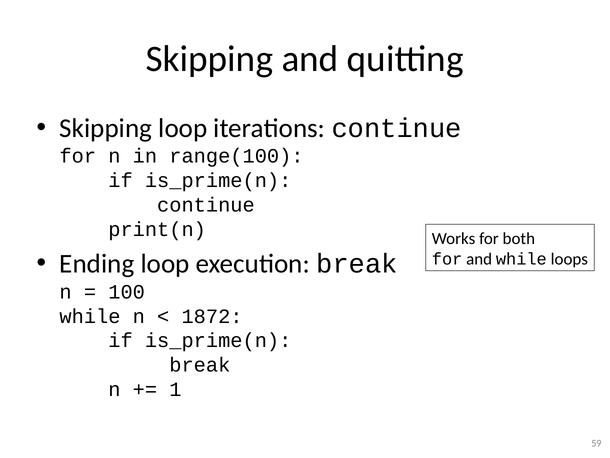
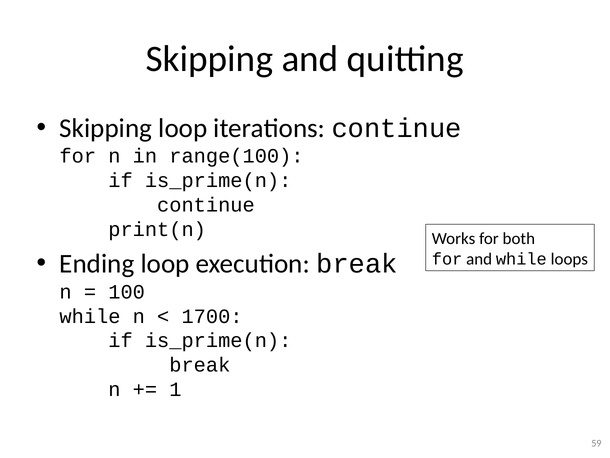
1872: 1872 -> 1700 (212, 316)
